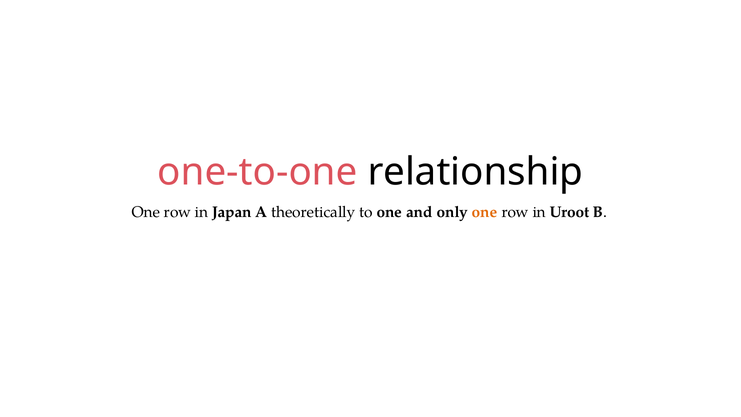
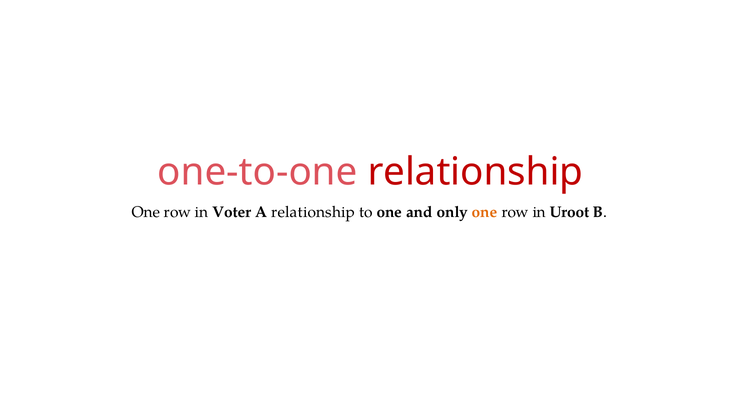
relationship colour: black -> red (475, 172)
Japan: Japan -> Voter (232, 212)
A theoretically: theoretically -> relationship (313, 212)
